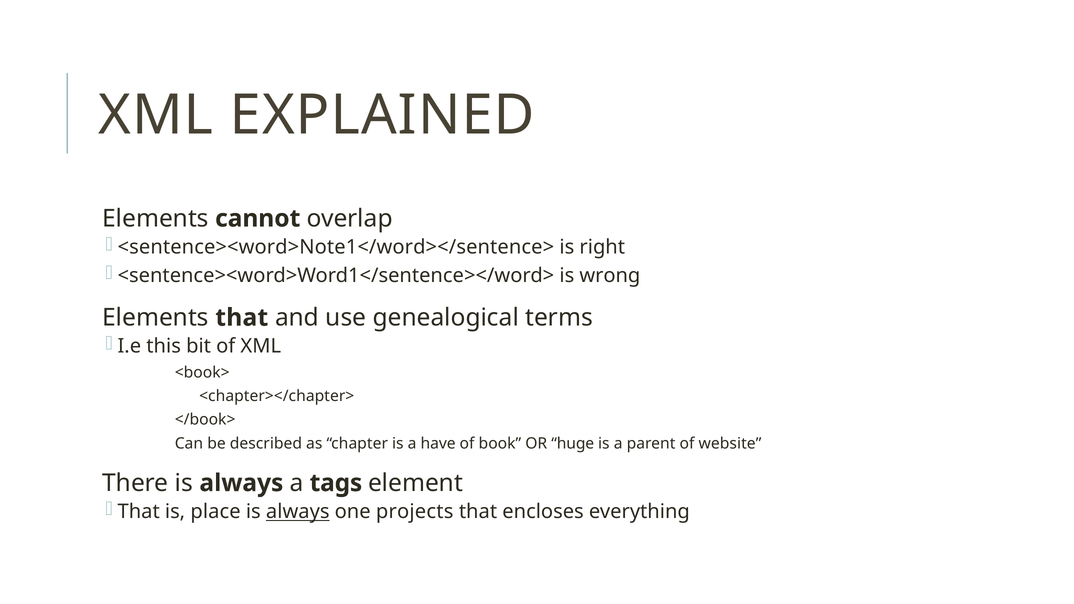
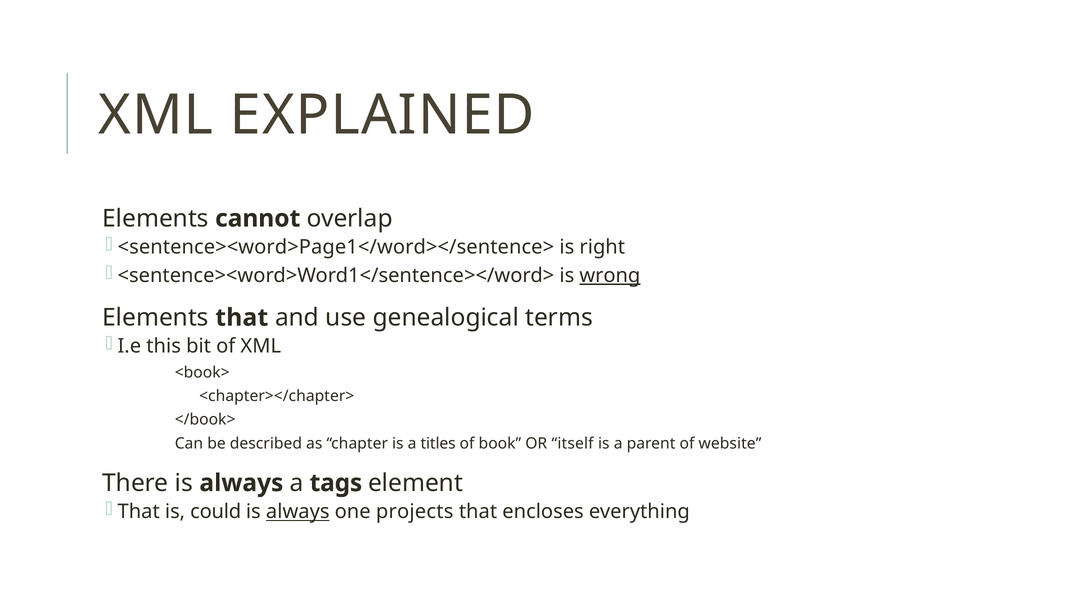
<sentence><word>Note1</word></sentence>: <sentence><word>Note1</word></sentence> -> <sentence><word>Page1</word></sentence> (336, 247)
wrong underline: none -> present (610, 276)
have: have -> titles (438, 444)
huge: huge -> itself (573, 444)
place: place -> could (216, 512)
